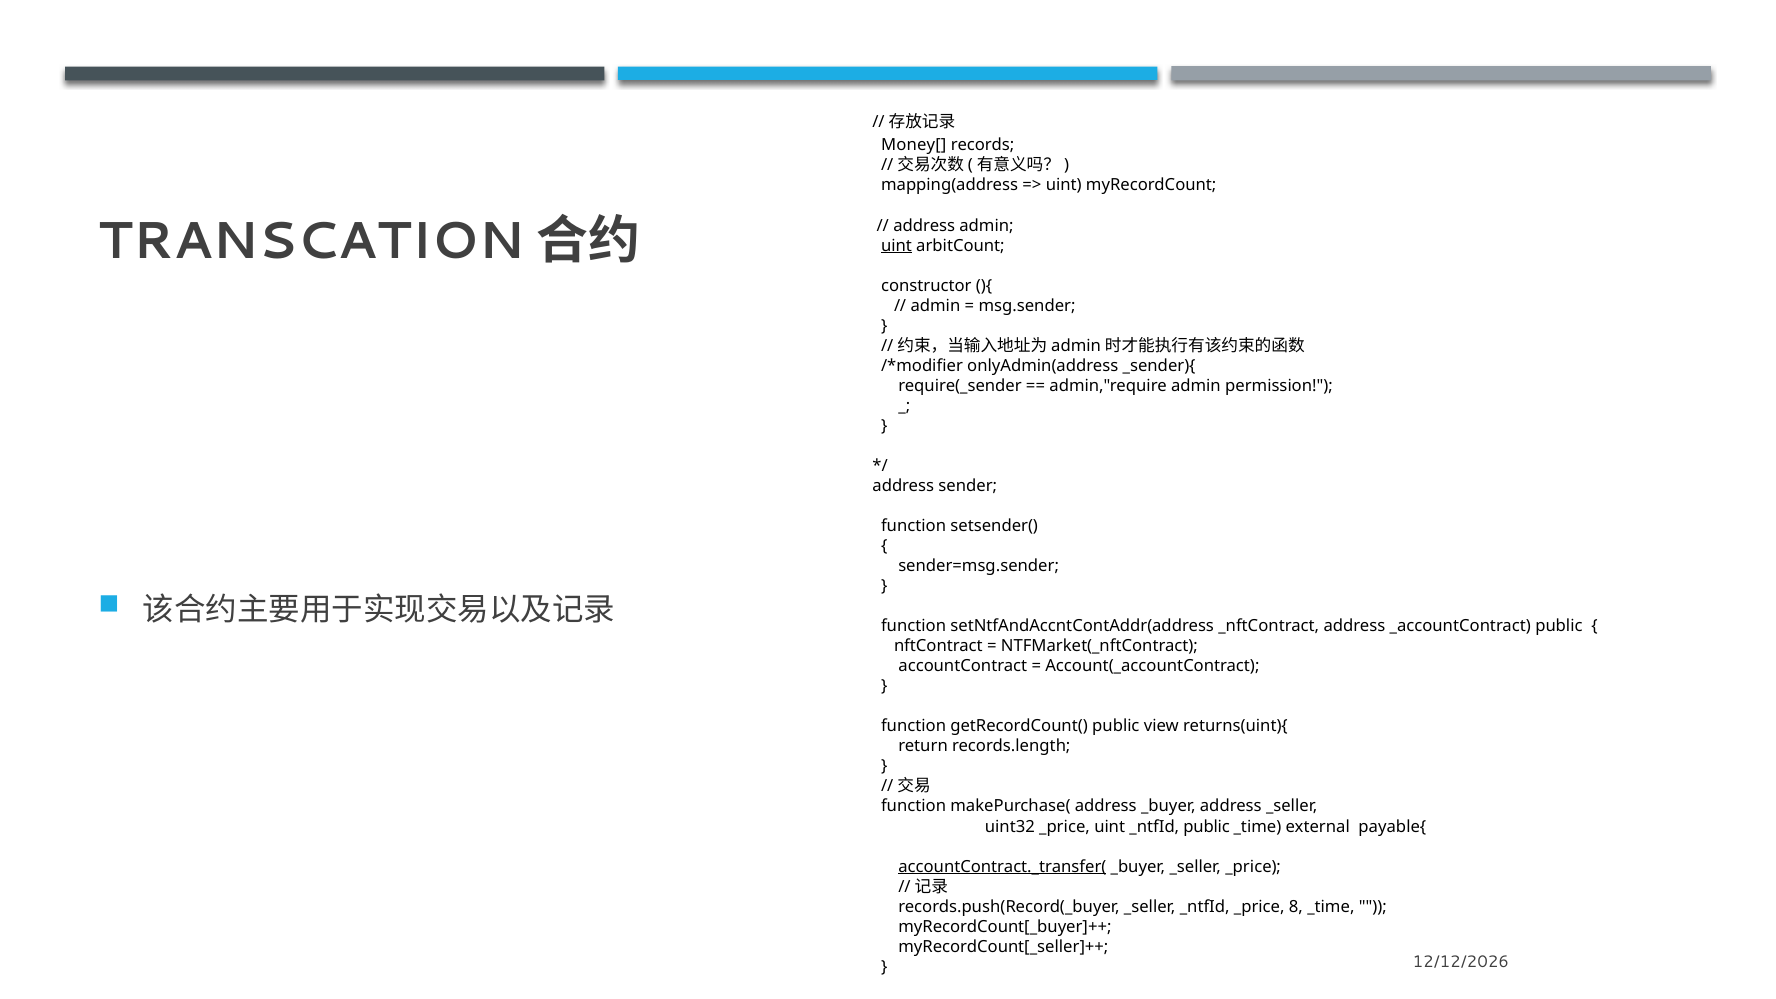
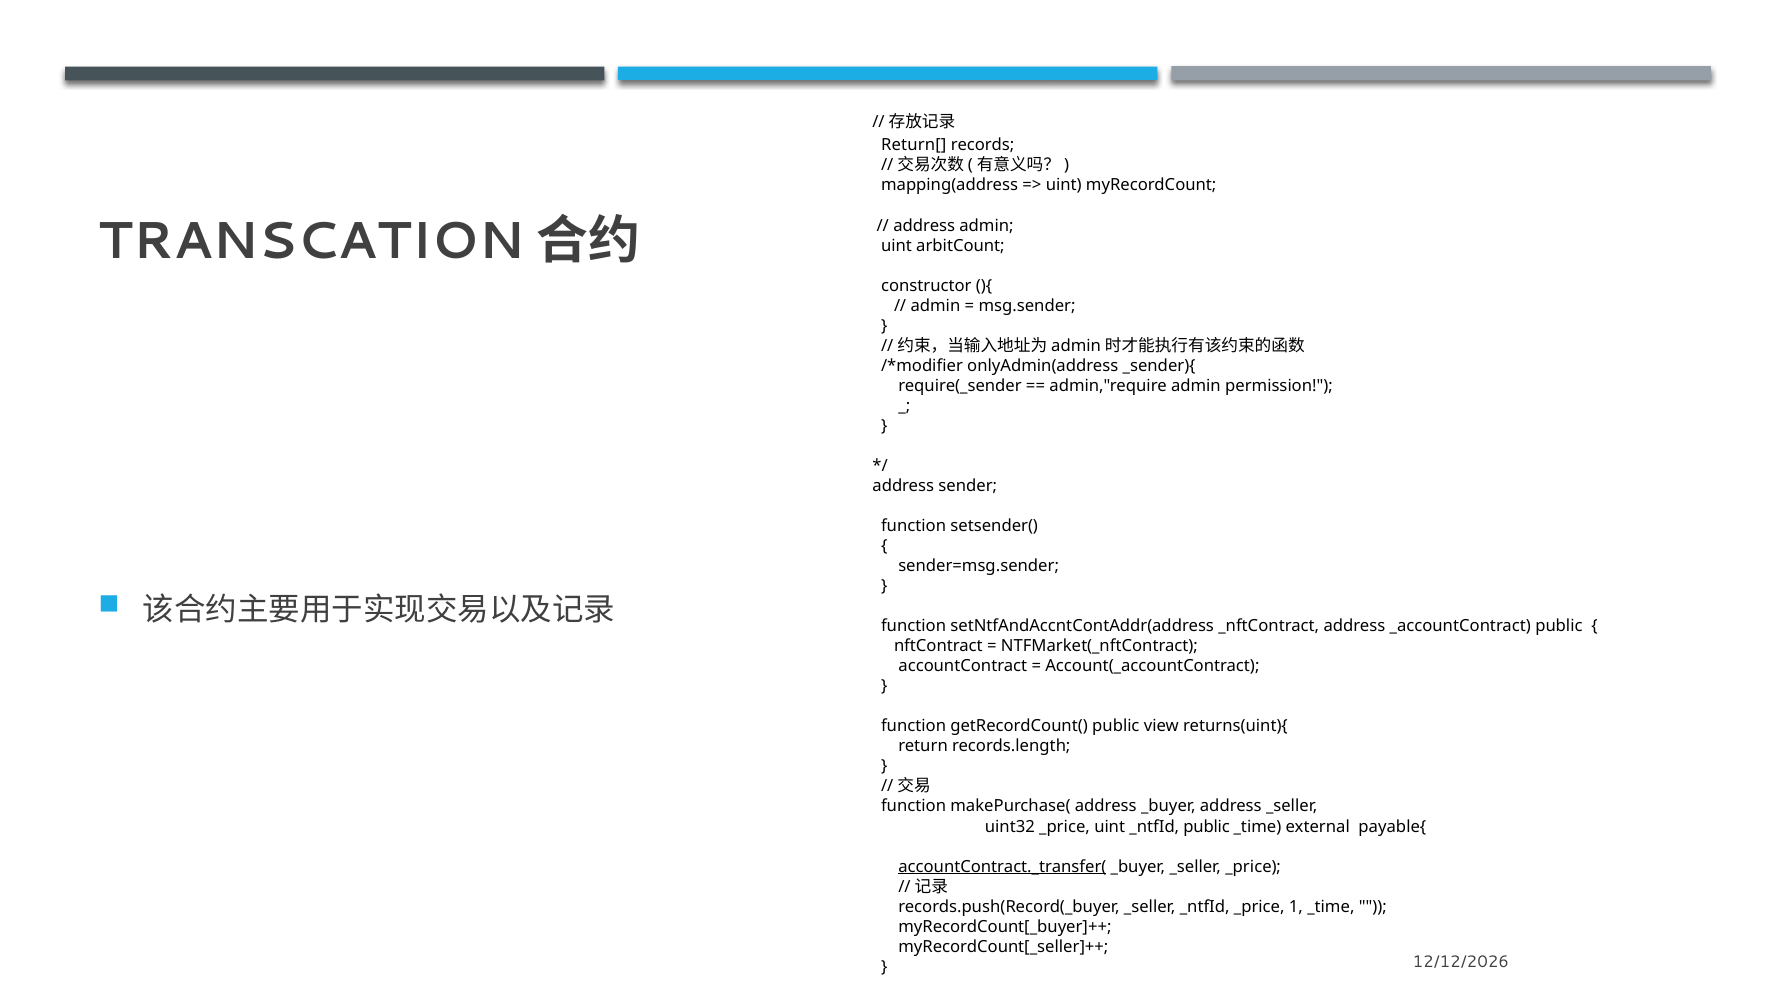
Money[: Money[ -> Return[ (914, 145)
uint underline: present -> none (897, 246)
8: 8 -> 1 (1296, 907)
